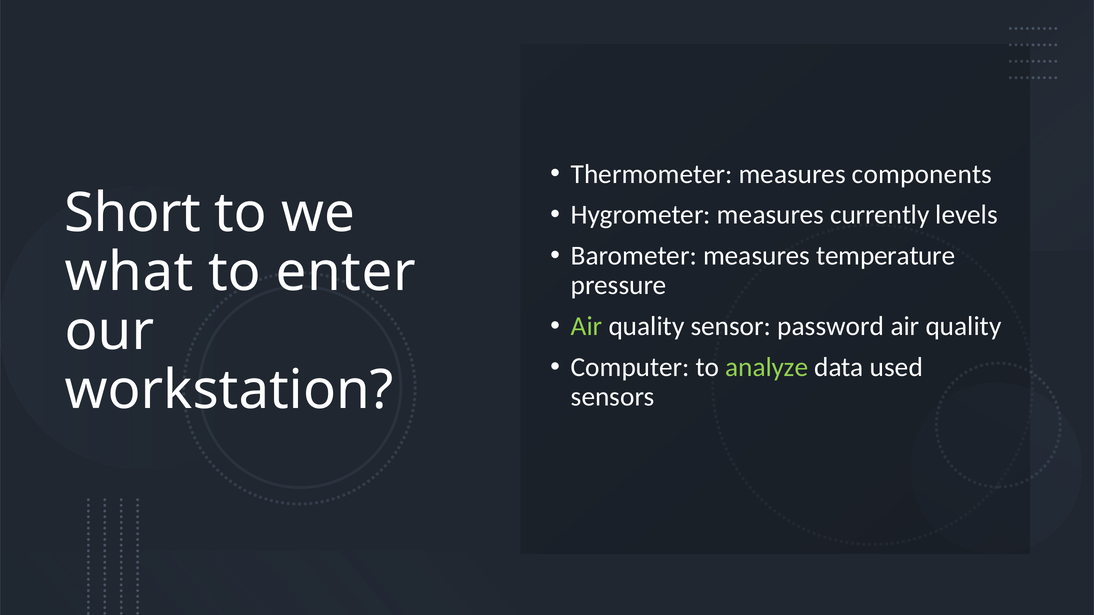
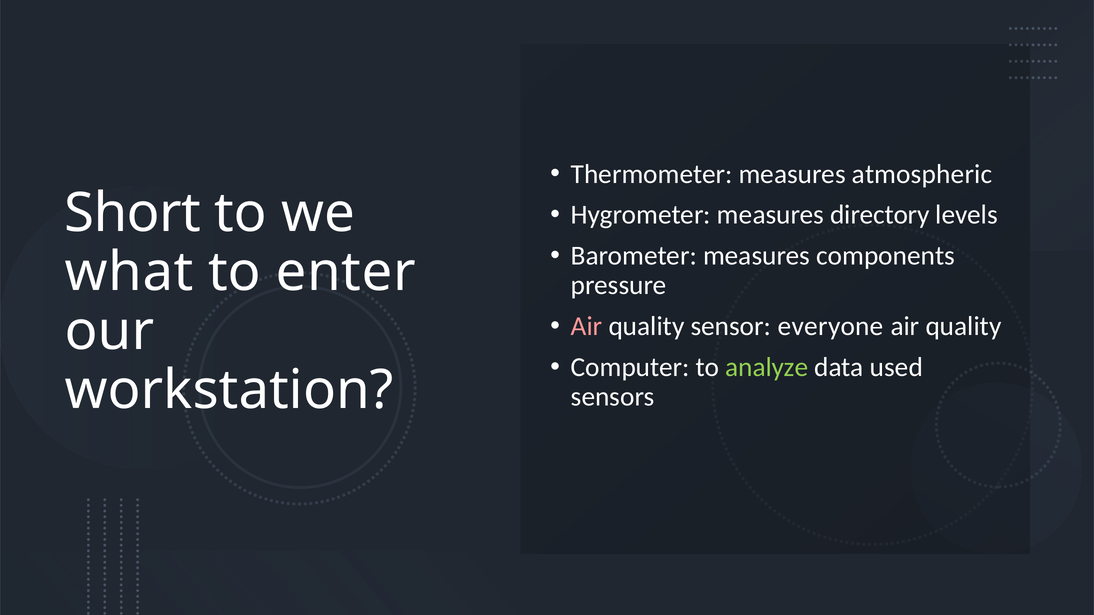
components: components -> atmospheric (922, 174)
currently: currently -> directory (880, 215)
temperature: temperature -> components (886, 256)
Air colour: light green -> pink (587, 326)
password: password -> everyone (831, 326)
